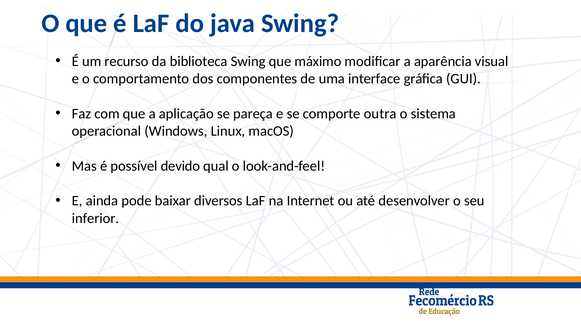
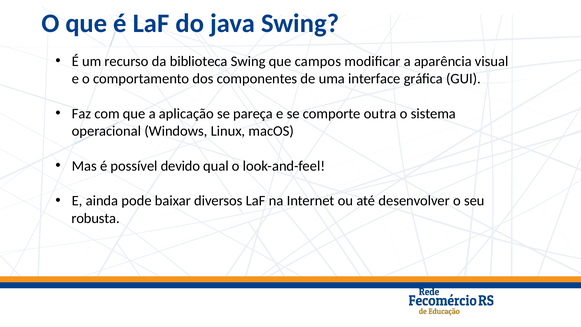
máximo: máximo -> campos (318, 61)
inferior: inferior -> robusta (96, 218)
